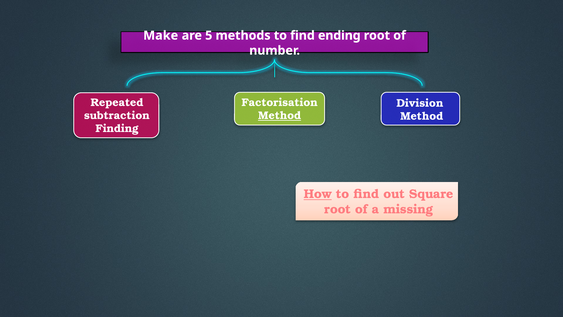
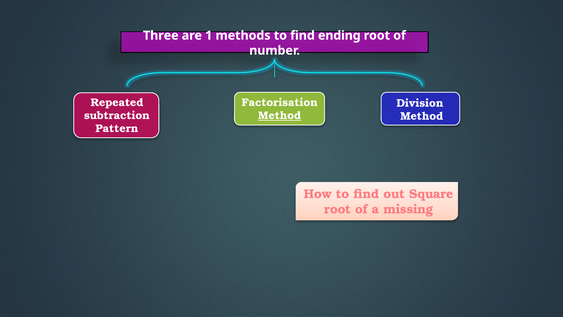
Make: Make -> Three (161, 35)
5: 5 -> 1 (209, 35)
Finding: Finding -> Pattern (117, 129)
How underline: present -> none (318, 194)
